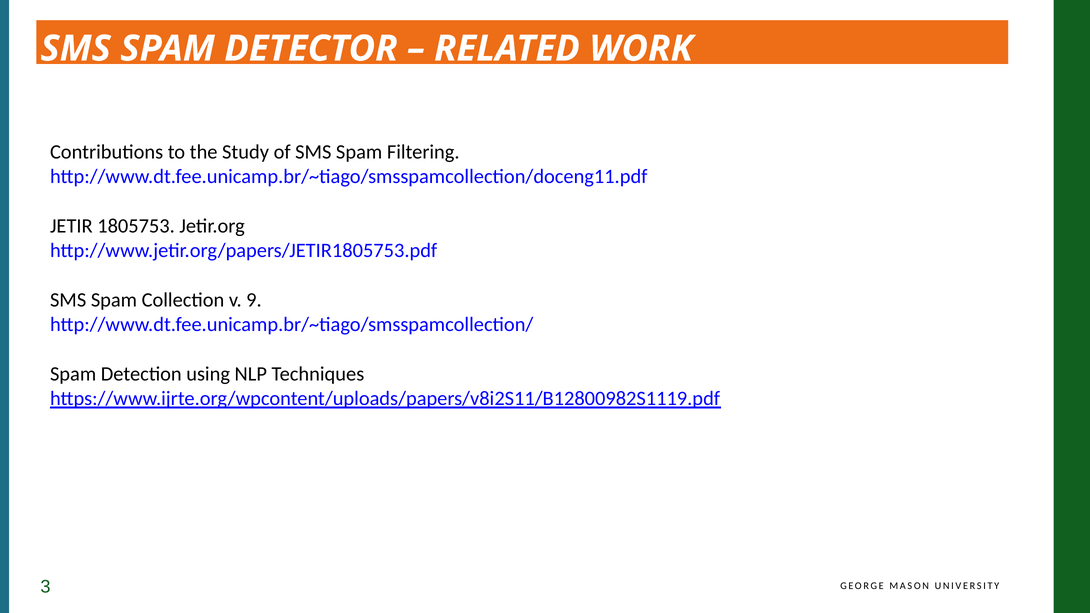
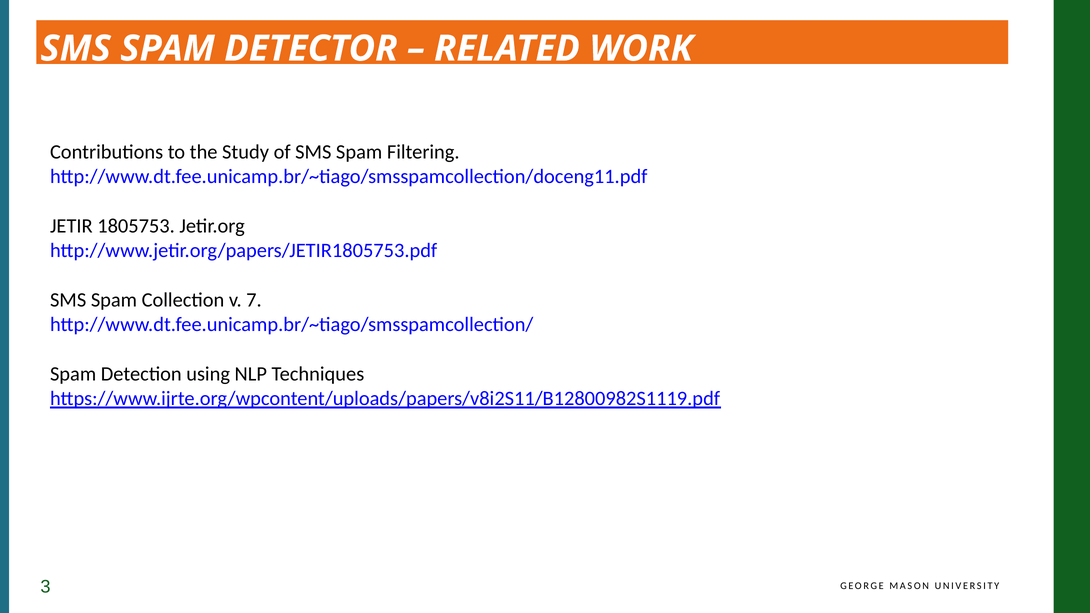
9: 9 -> 7 (254, 300)
